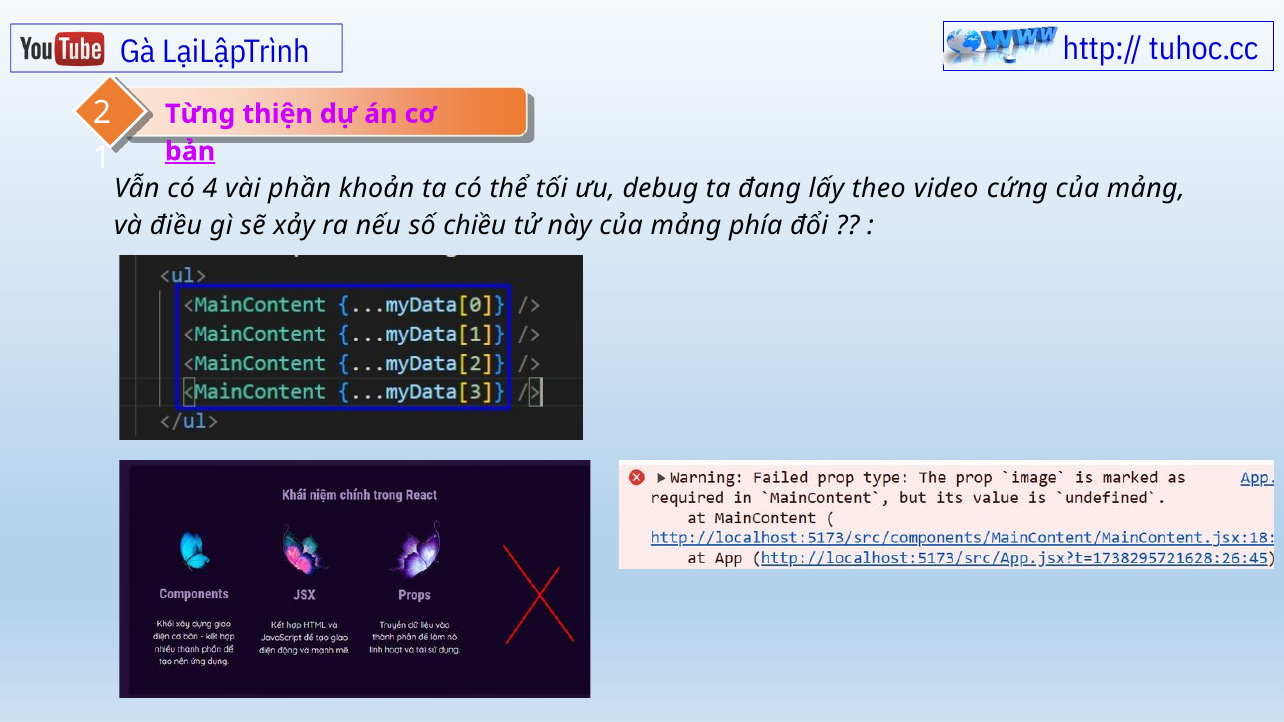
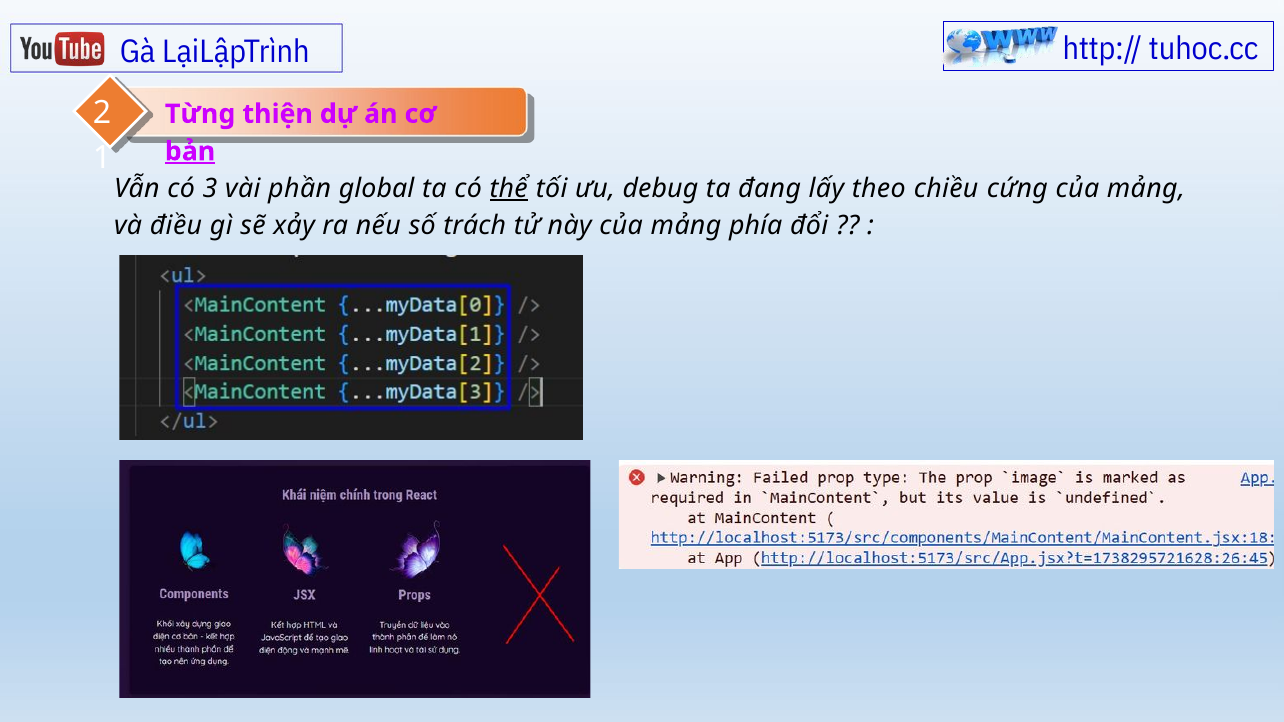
4: 4 -> 3 (210, 188)
khoản: khoản -> global (377, 188)
thể underline: none -> present (509, 188)
video: video -> chiều (946, 188)
chiều: chiều -> trách (475, 226)
